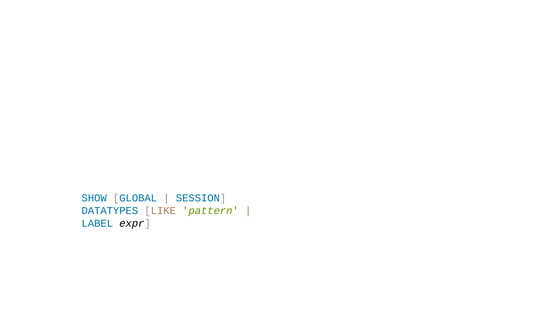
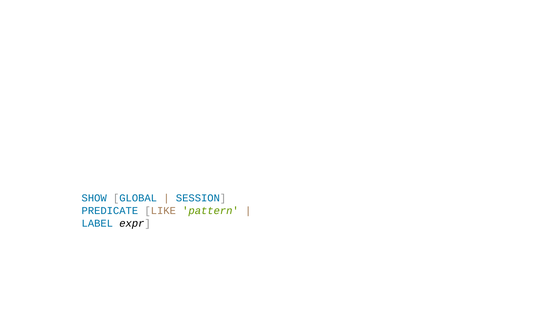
DATATYPES: DATATYPES -> PREDICATE (110, 210)
